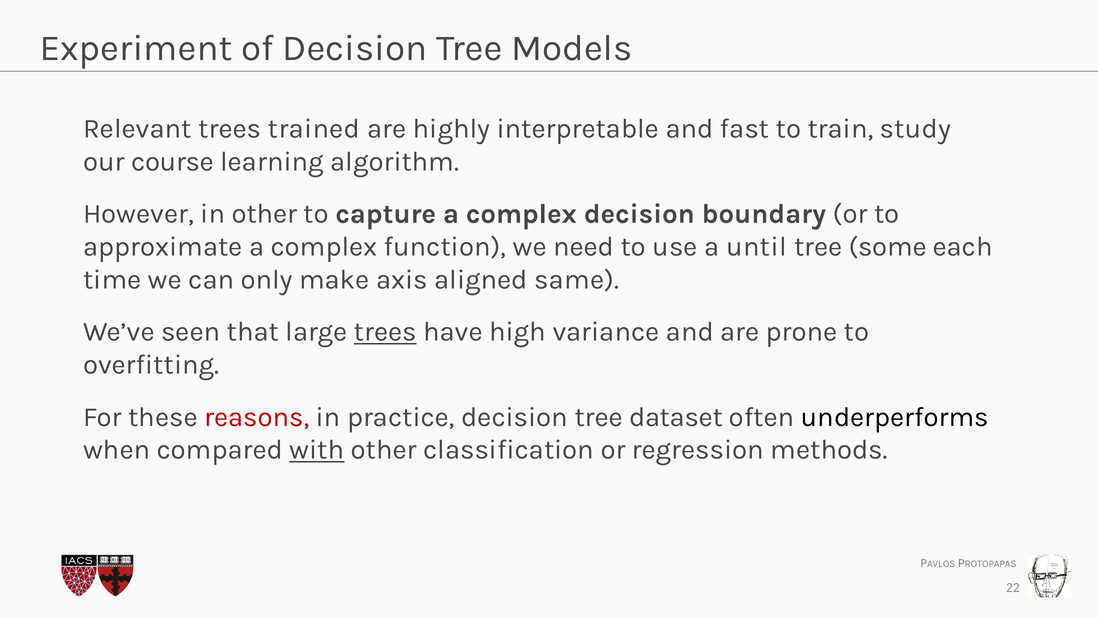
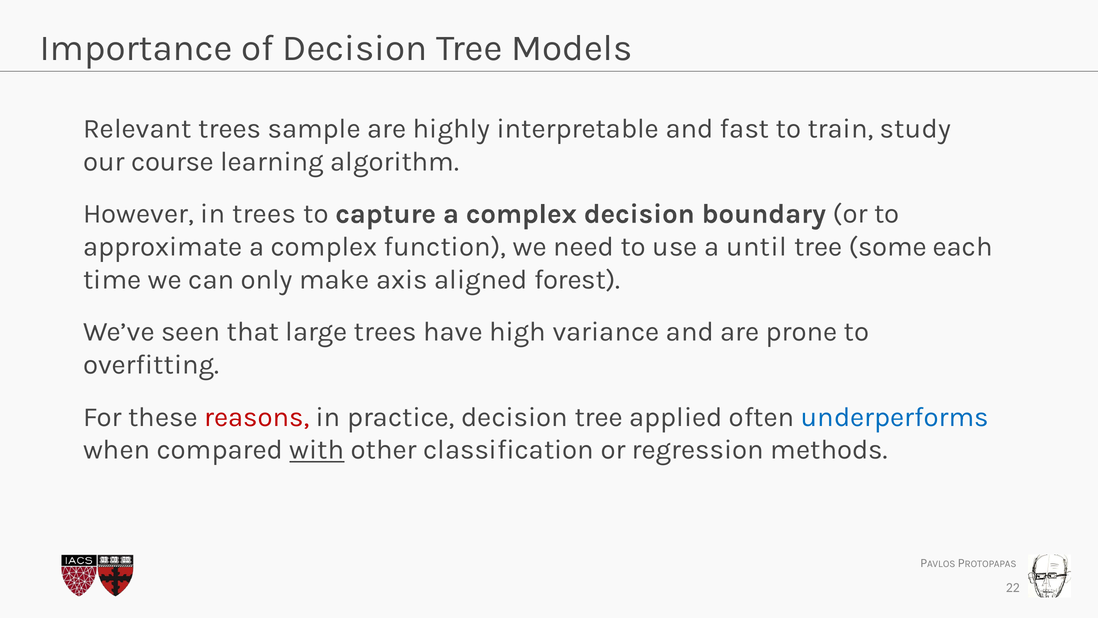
Experiment: Experiment -> Importance (136, 48)
trained: trained -> sample (314, 129)
in other: other -> trees (264, 214)
same: same -> forest (577, 279)
trees underline: present -> none (385, 332)
dataset: dataset -> applied (676, 417)
underperforms colour: black -> blue (895, 417)
